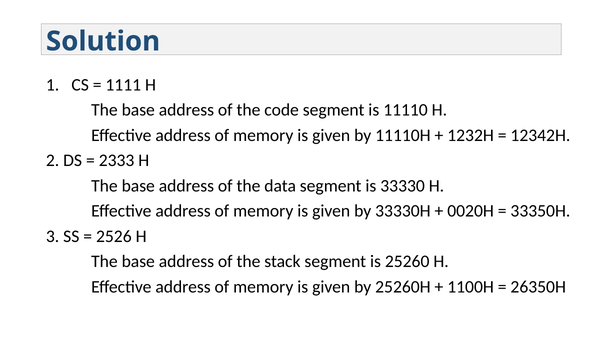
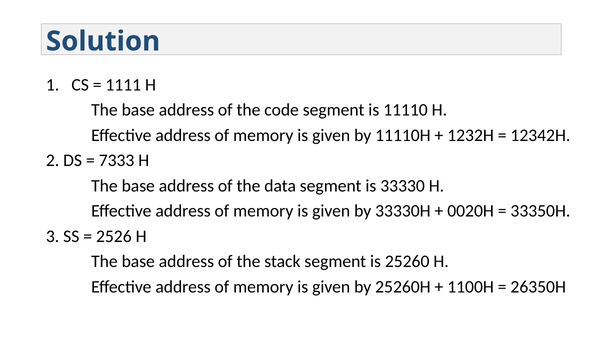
2333: 2333 -> 7333 (117, 161)
